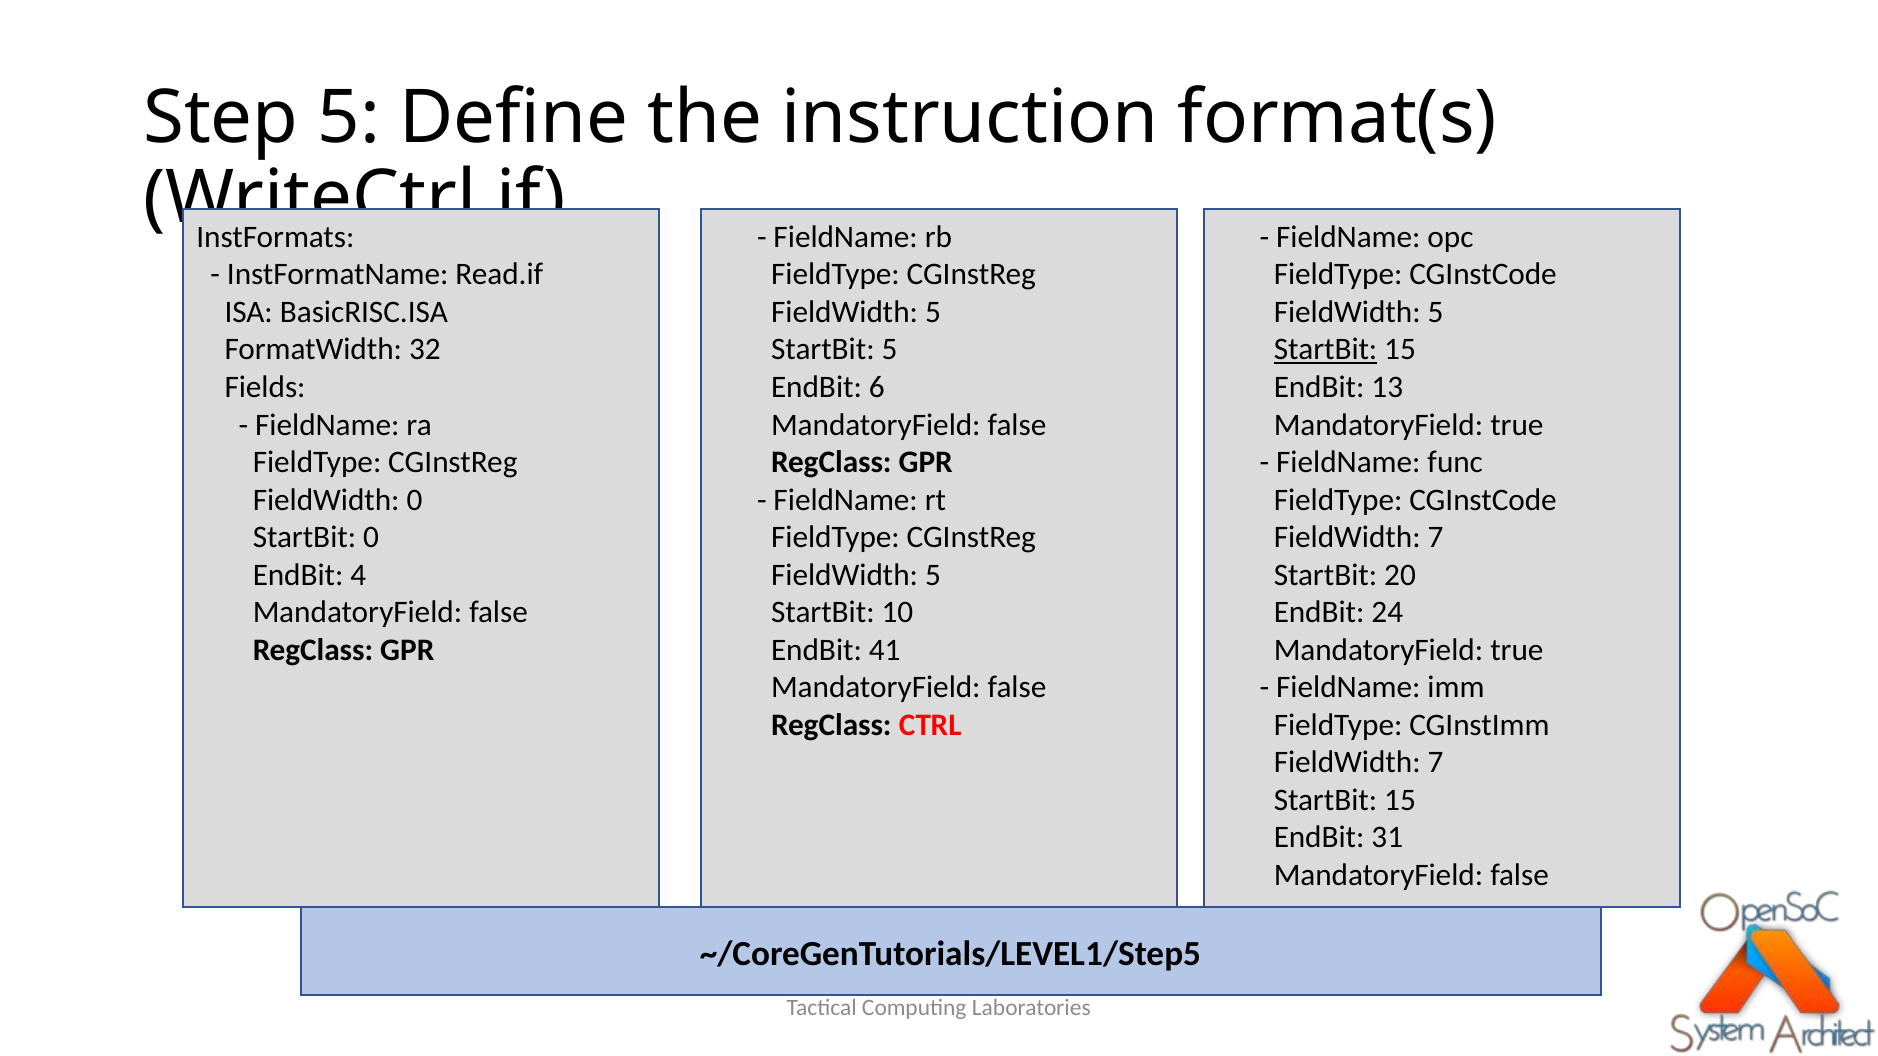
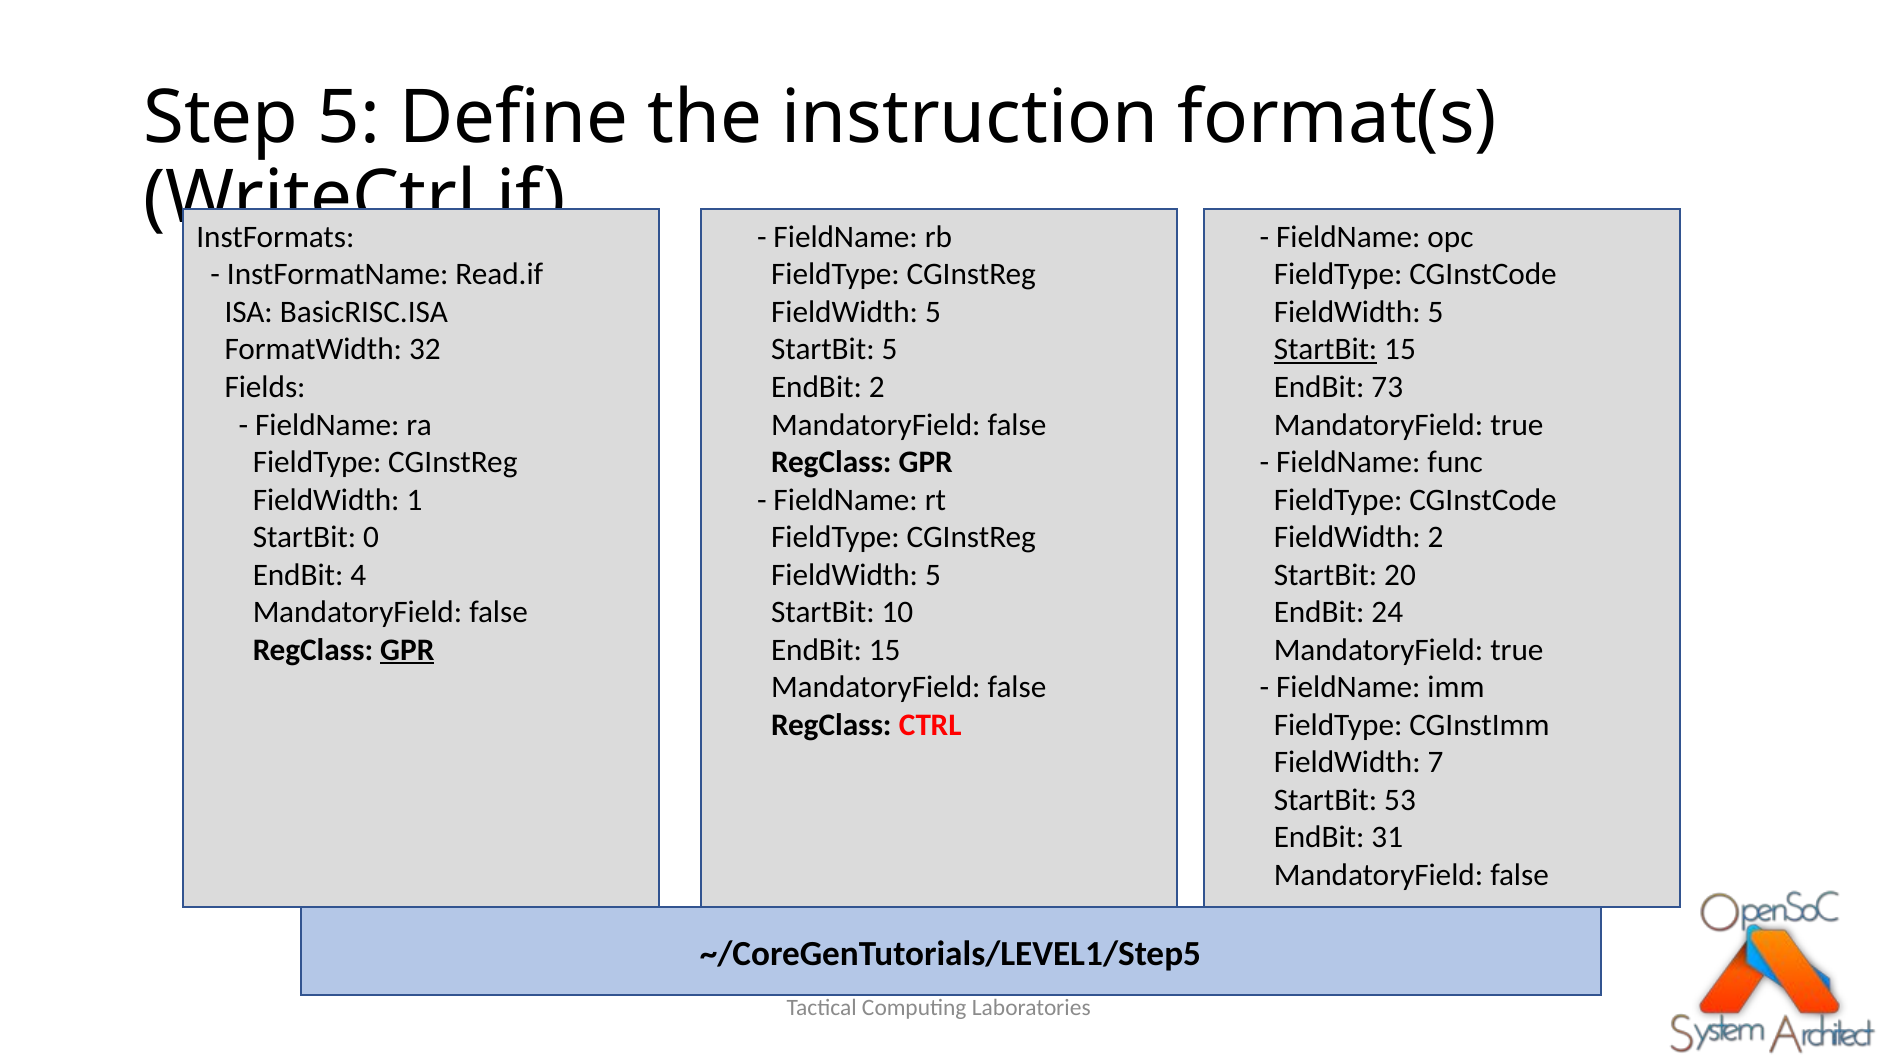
EndBit 6: 6 -> 2 (877, 387)
13: 13 -> 73 (1387, 387)
FieldWidth 0: 0 -> 1 (415, 500)
7: 7 -> 2 (1436, 537)
GPR underline: none -> present (407, 650)
EndBit 41: 41 -> 15 (885, 650)
15: 15 -> 53 (1400, 800)
